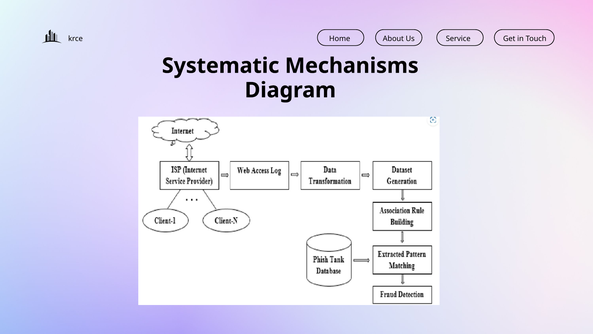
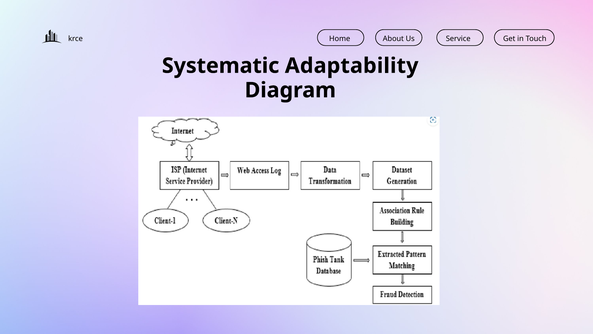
Mechanisms: Mechanisms -> Adaptability (352, 66)
